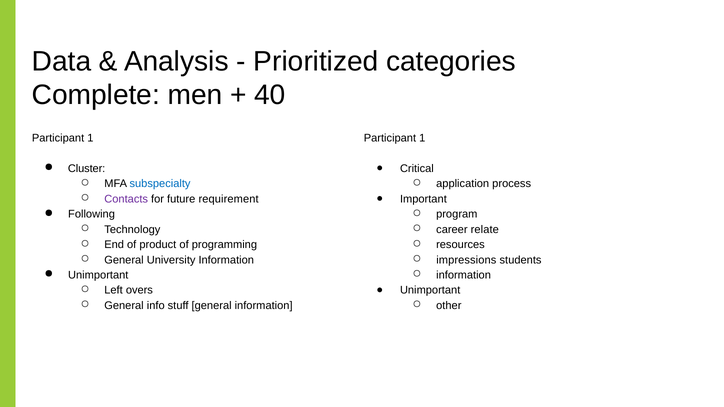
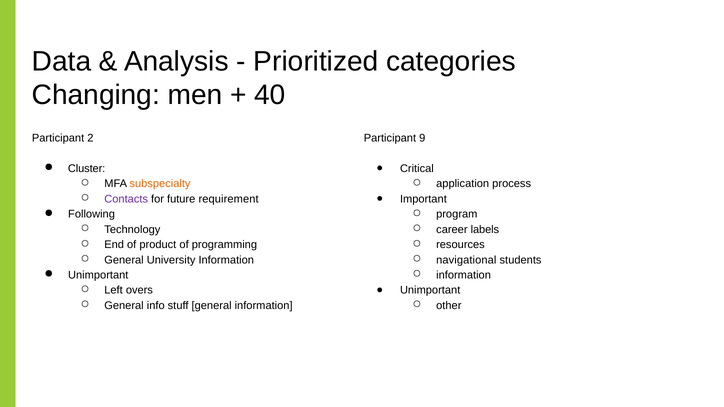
Complete: Complete -> Changing (96, 95)
1: 1 -> 2 (90, 138)
1: 1 -> 9 (422, 138)
subspecialty colour: blue -> orange (160, 184)
relate: relate -> labels (485, 230)
impressions: impressions -> navigational (466, 260)
